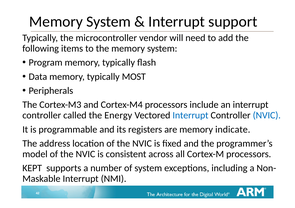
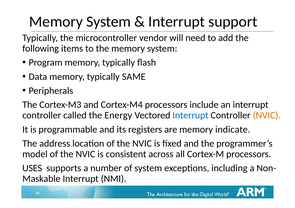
MOST: MOST -> SAME (134, 77)
NVIC colour: blue -> orange (267, 116)
KEPT: KEPT -> USES (32, 168)
